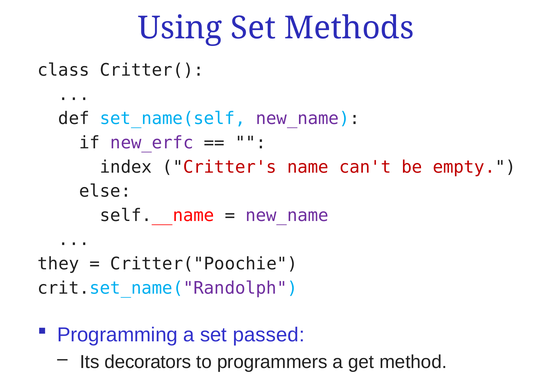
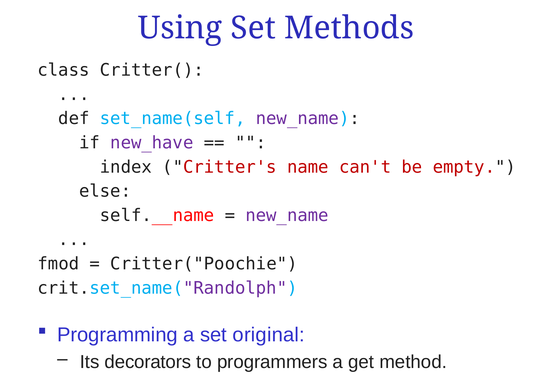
new_erfc: new_erfc -> new_have (152, 143)
they: they -> fmod (58, 264)
passed: passed -> original (269, 335)
